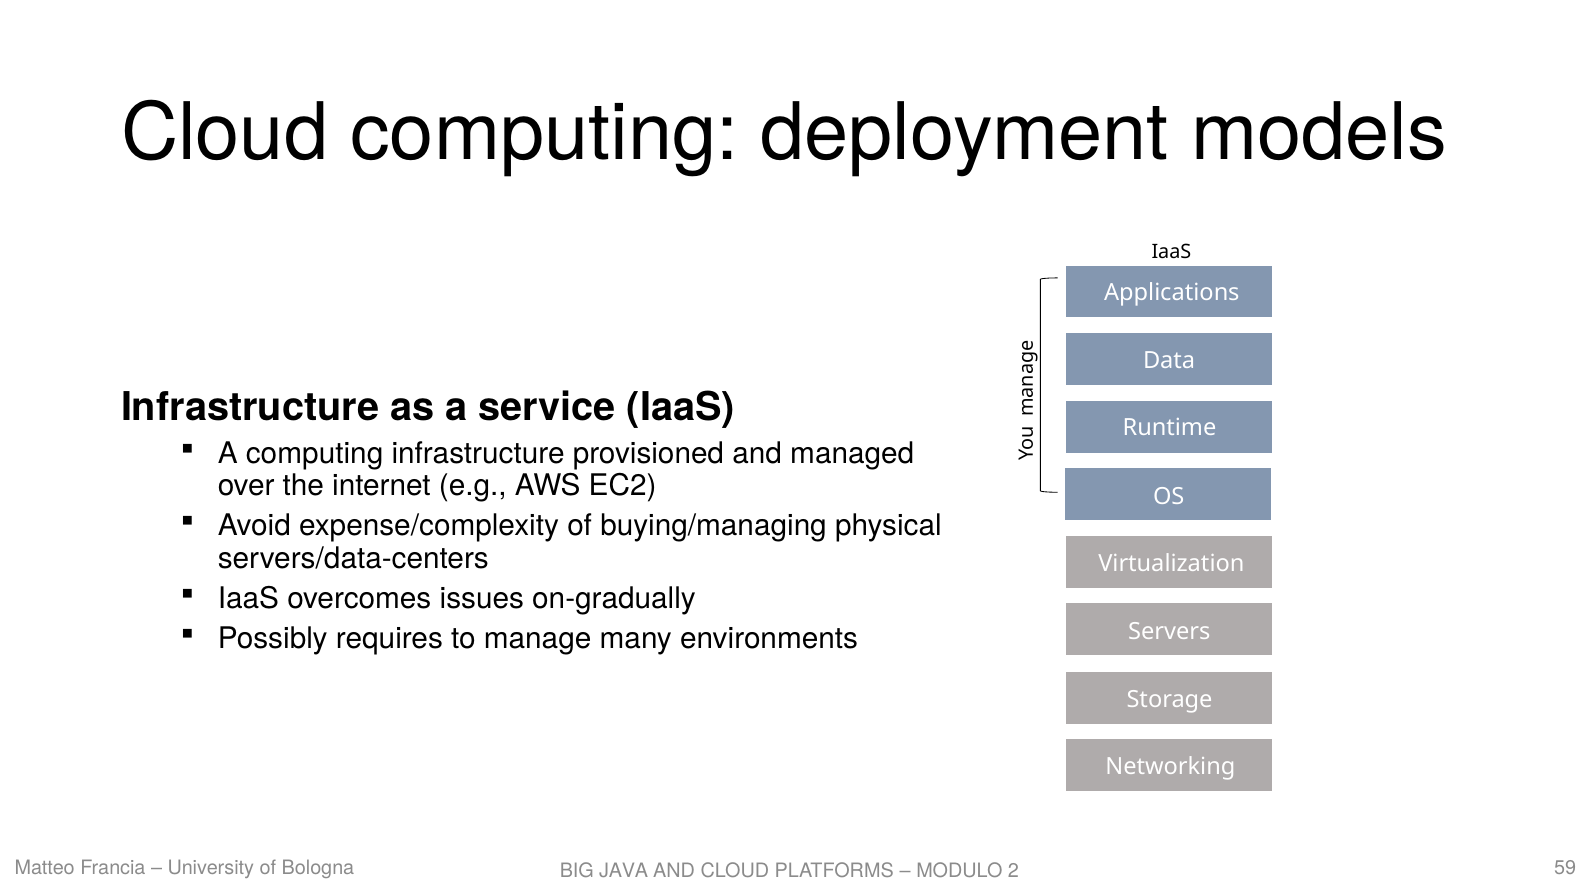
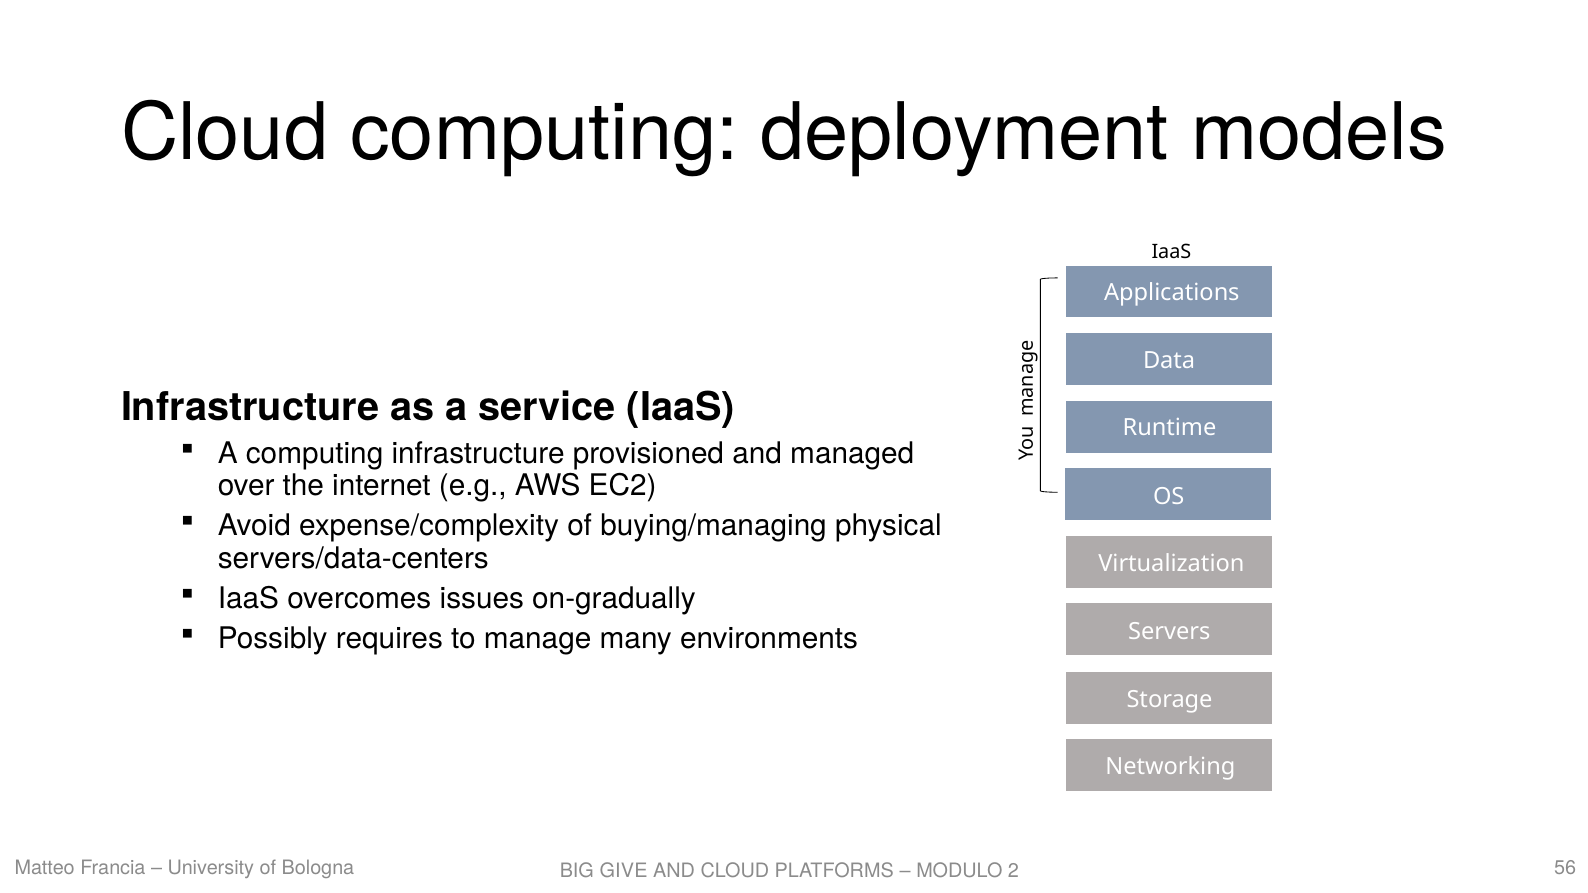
59: 59 -> 56 (1565, 869)
JAVA: JAVA -> GIVE (624, 871)
